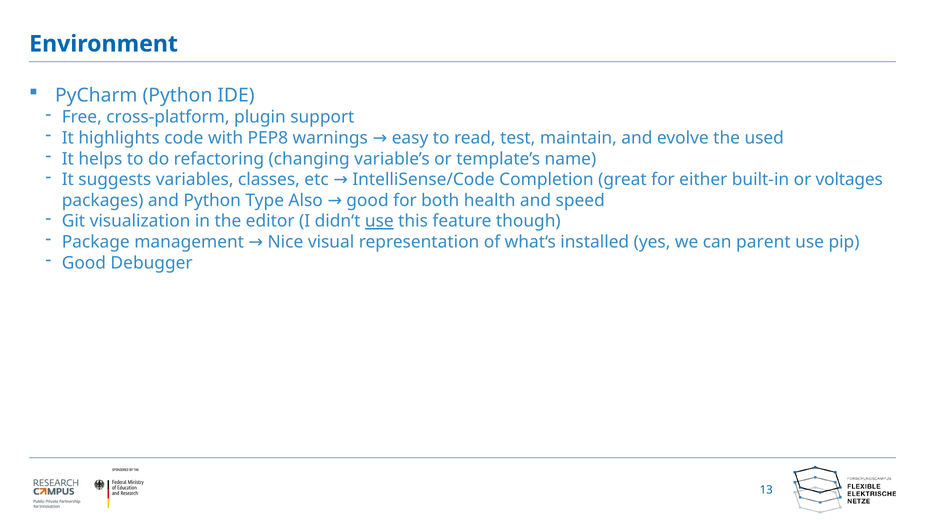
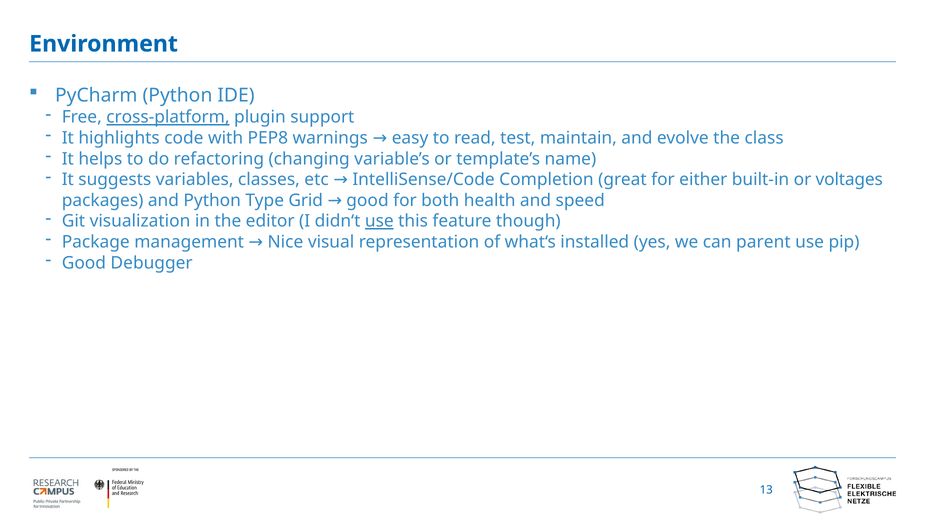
cross-platform underline: none -> present (168, 117)
used: used -> class (764, 138)
Also: Also -> Grid (306, 201)
